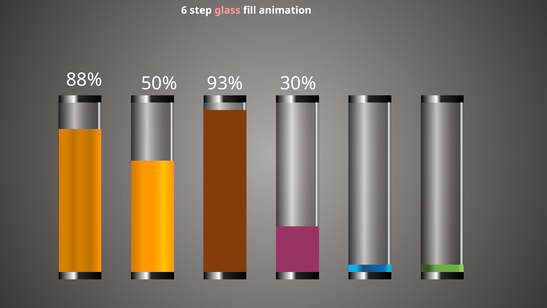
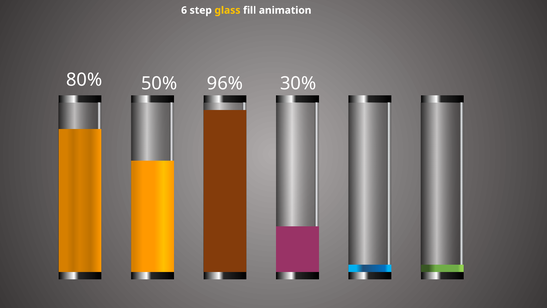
glass colour: pink -> yellow (227, 10)
88%: 88% -> 80% (84, 80)
93%: 93% -> 96% (225, 83)
